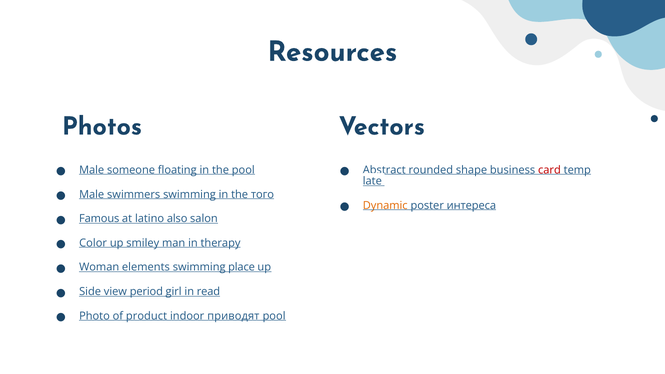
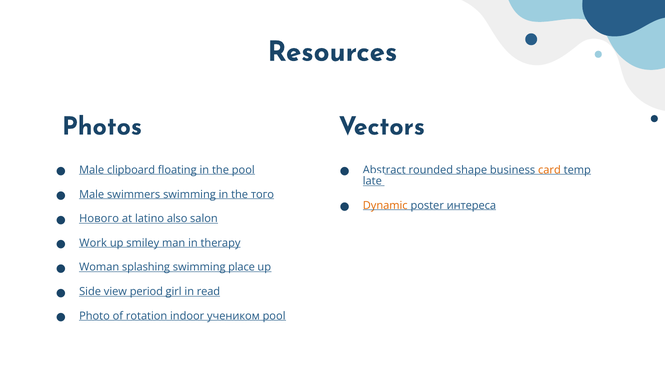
someone: someone -> clipboard (131, 170)
card colour: red -> orange (549, 170)
Famous: Famous -> Нового (99, 219)
Color: Color -> Work (93, 243)
elements: elements -> splashing (146, 267)
product: product -> rotation (147, 316)
приводят: приводят -> учеником (233, 316)
